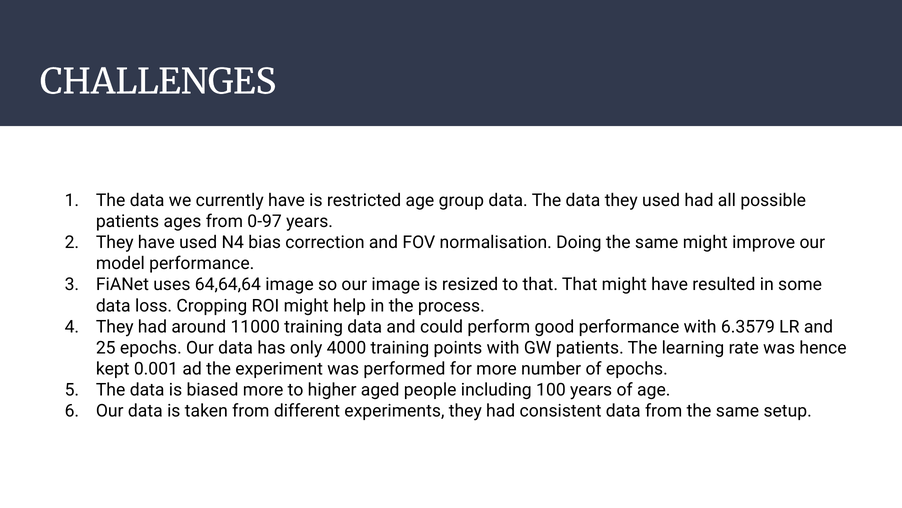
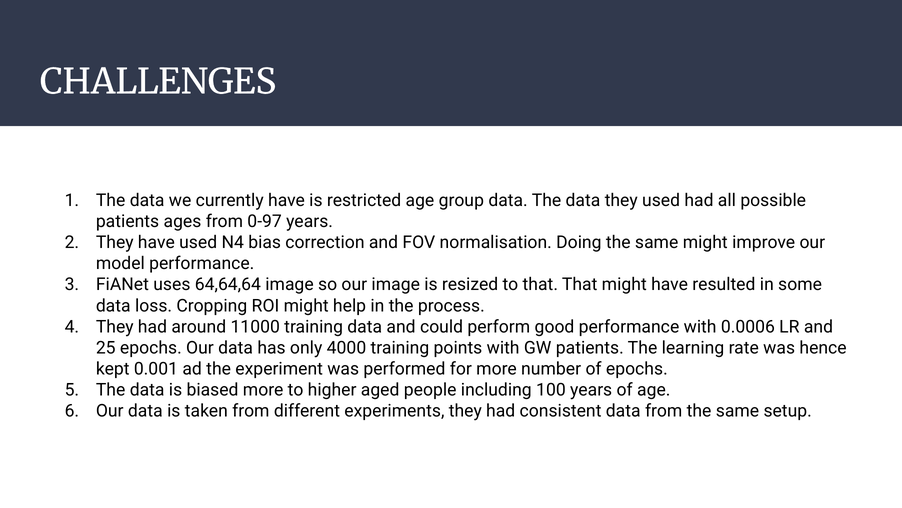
6.3579: 6.3579 -> 0.0006 (748, 326)
